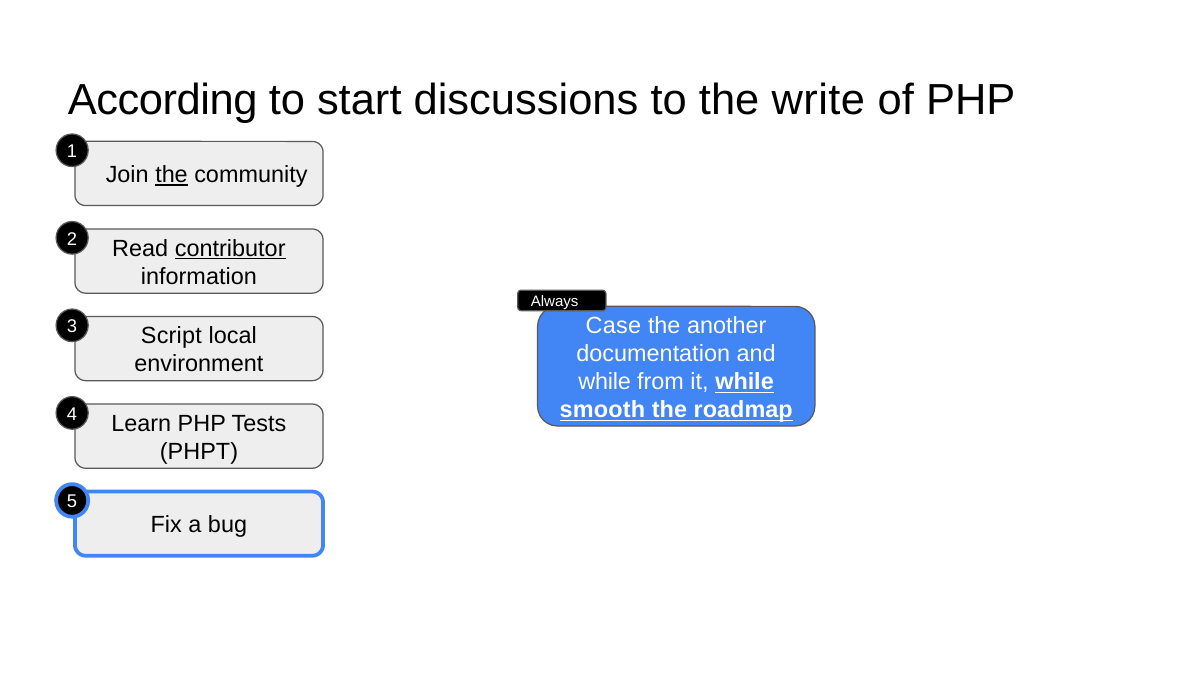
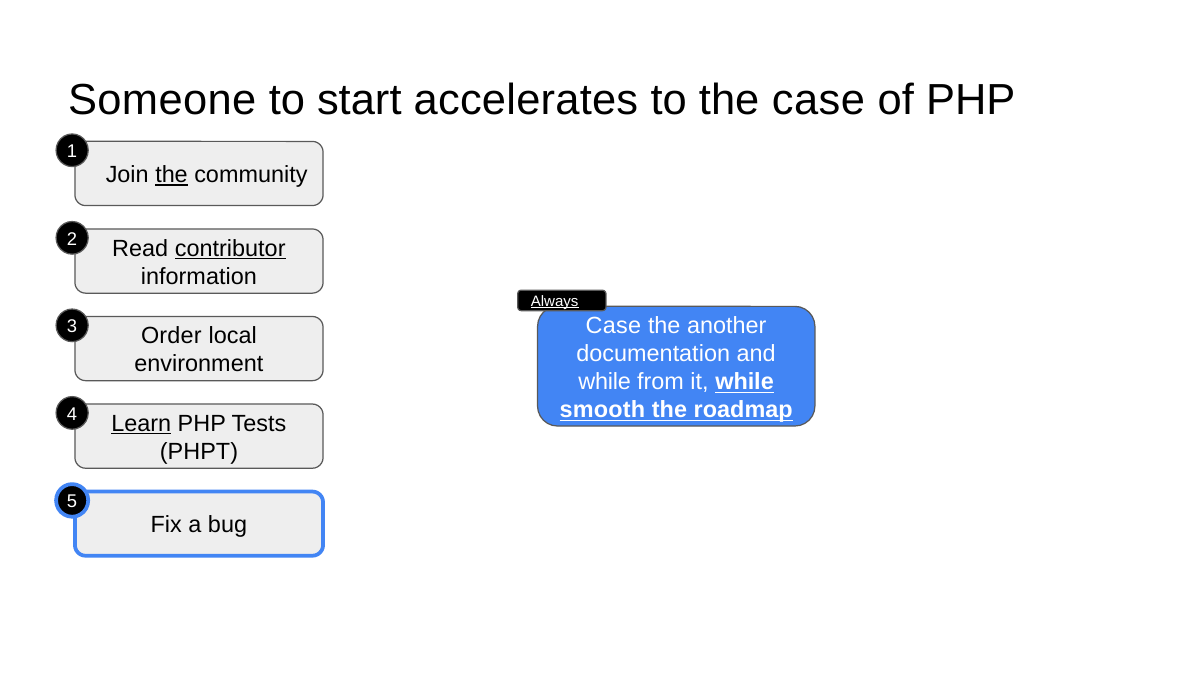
According: According -> Someone (162, 100)
discussions: discussions -> accelerates (526, 100)
the write: write -> case (818, 100)
Always underline: none -> present (555, 302)
Script: Script -> Order (171, 336)
Learn underline: none -> present (141, 424)
